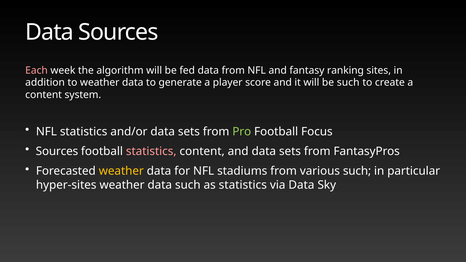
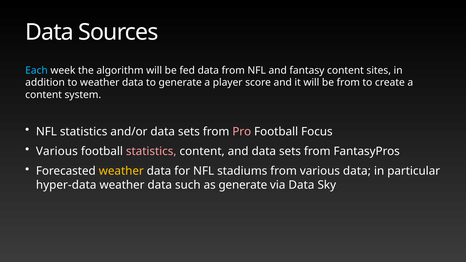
Each colour: pink -> light blue (37, 70)
fantasy ranking: ranking -> content (345, 70)
be such: such -> from (348, 83)
Pro colour: light green -> pink (242, 132)
Sources: Sources -> Various (57, 151)
various such: such -> data (357, 171)
hyper-sites: hyper-sites -> hyper-data (66, 185)
as statistics: statistics -> generate (243, 185)
